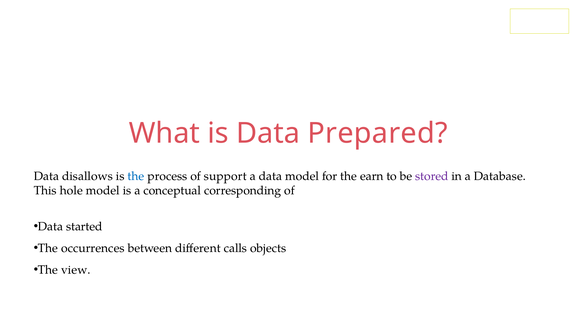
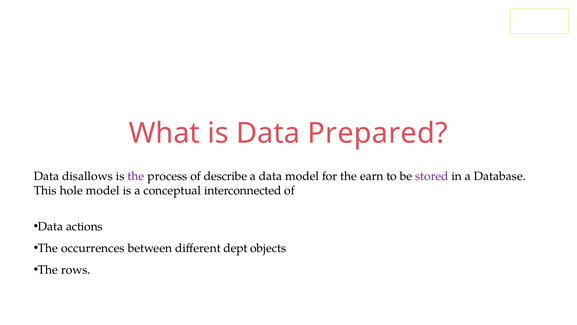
the colour: blue -> purple (136, 176)
support: support -> describe (225, 176)
corresponding: corresponding -> interconnected (243, 190)
started: started -> actions (84, 226)
calls: calls -> dept (235, 248)
view: view -> rows (76, 270)
